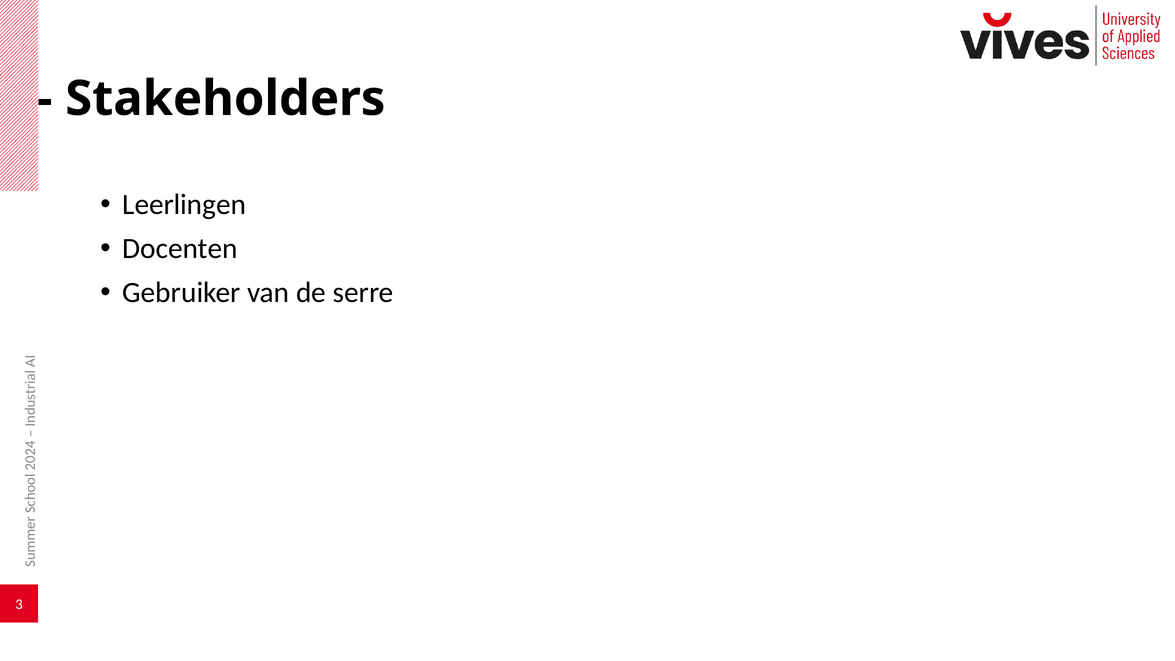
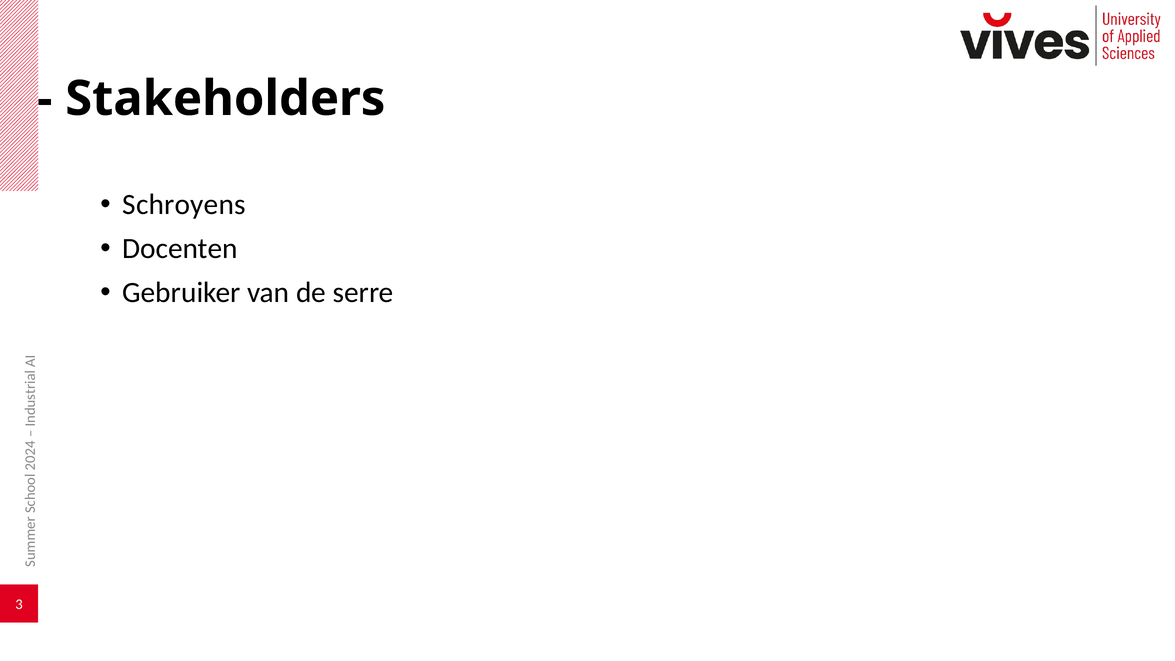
Leerlingen: Leerlingen -> Schroyens (184, 205)
